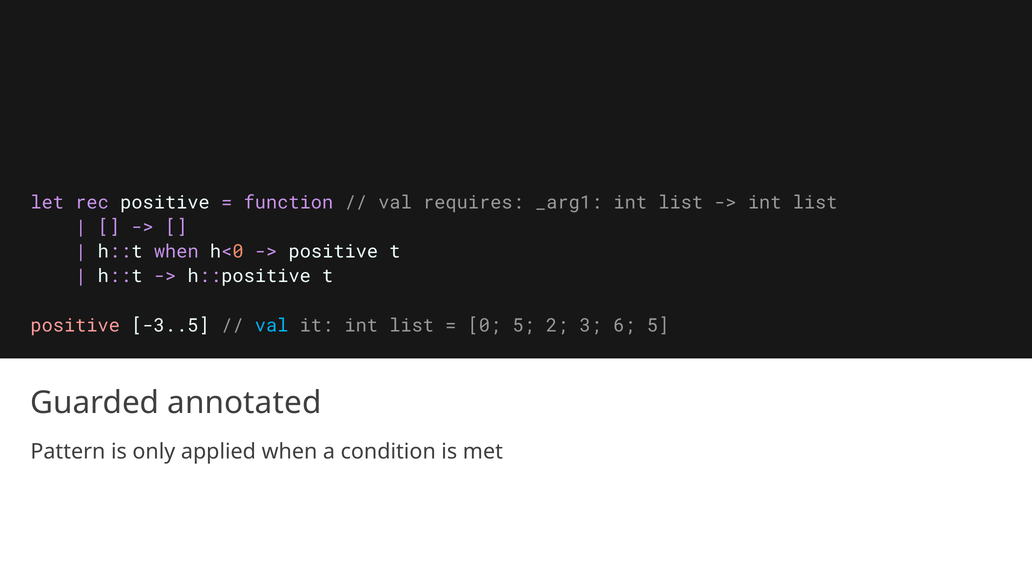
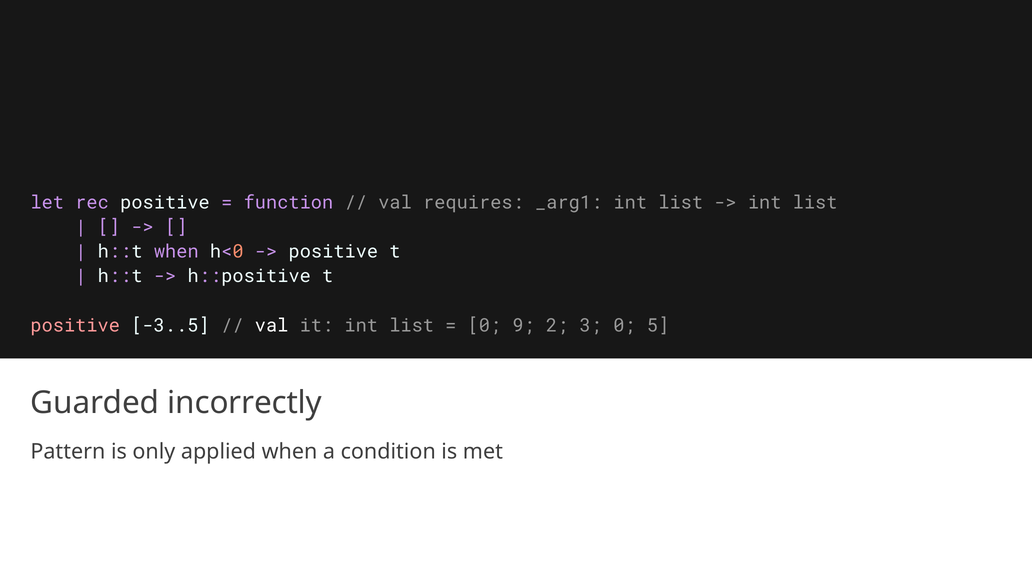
val colour: light blue -> white (272, 325)
0 5: 5 -> 9 (524, 325)
3 6: 6 -> 0 (624, 325)
annotated: annotated -> incorrectly (245, 402)
